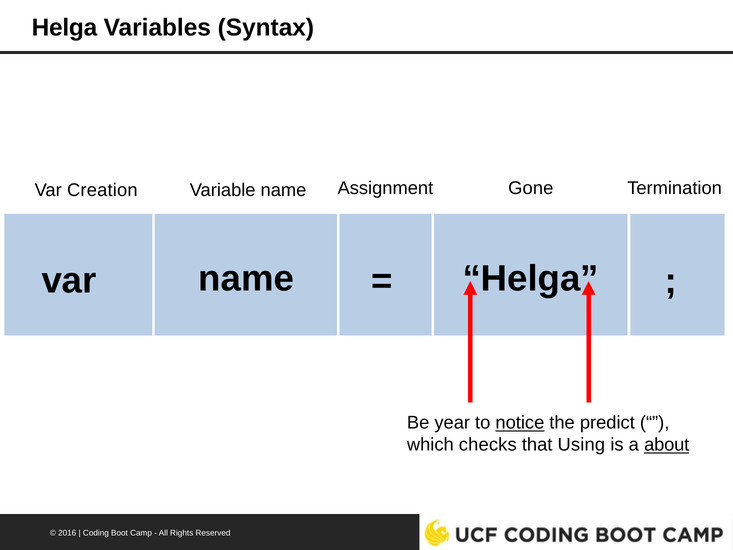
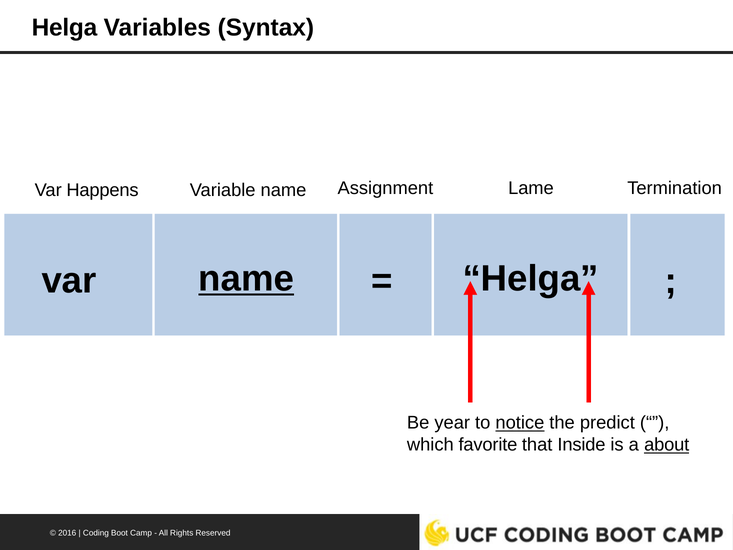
Creation: Creation -> Happens (103, 190)
Gone: Gone -> Lame (531, 188)
name underline: none -> present (246, 279)
checks: checks -> favorite (488, 445)
Using: Using -> Inside (582, 445)
